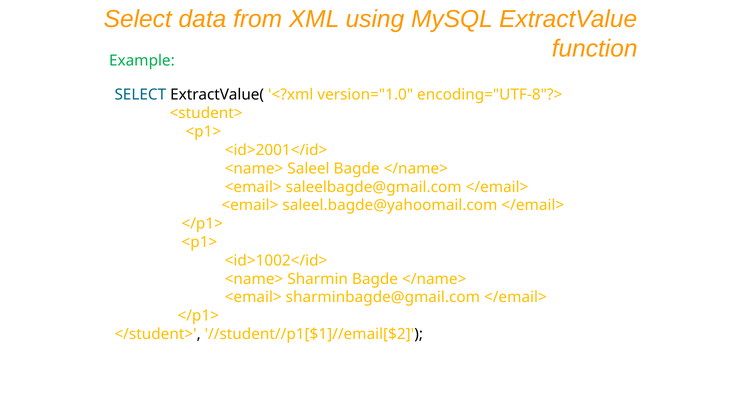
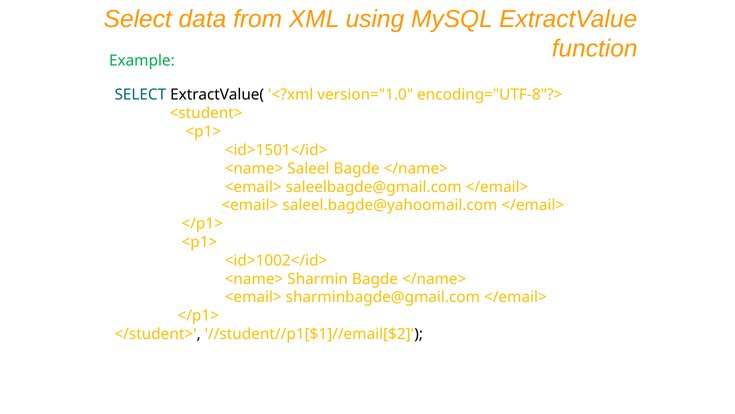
<id>2001</id>: <id>2001</id> -> <id>1501</id> (276, 150)
